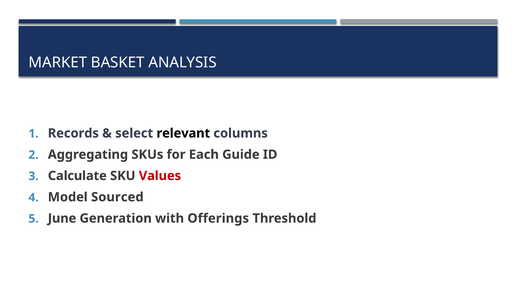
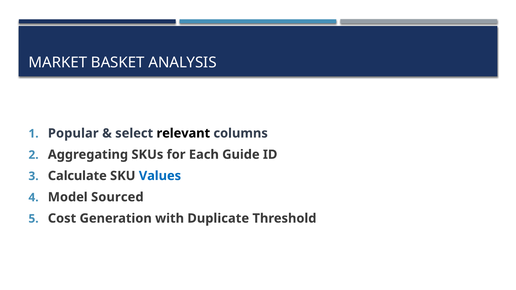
Records: Records -> Popular (73, 133)
Values colour: red -> blue (160, 176)
June: June -> Cost (62, 219)
Offerings: Offerings -> Duplicate (218, 219)
